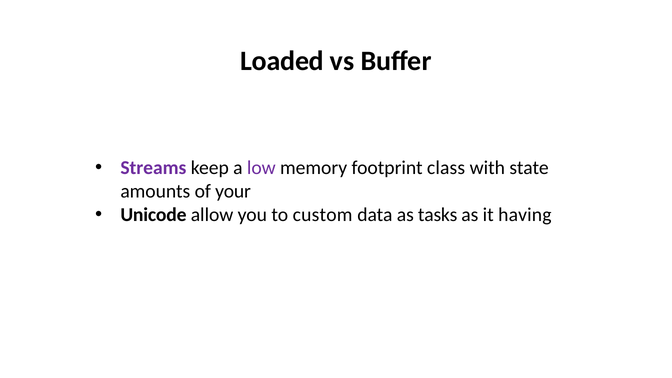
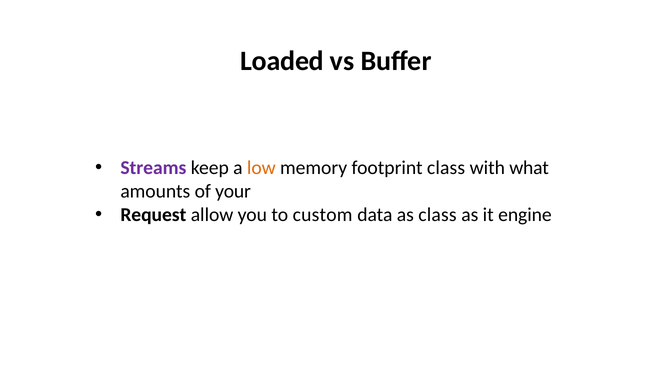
low colour: purple -> orange (261, 168)
state: state -> what (529, 168)
Unicode: Unicode -> Request (153, 215)
as tasks: tasks -> class (437, 215)
having: having -> engine (525, 215)
